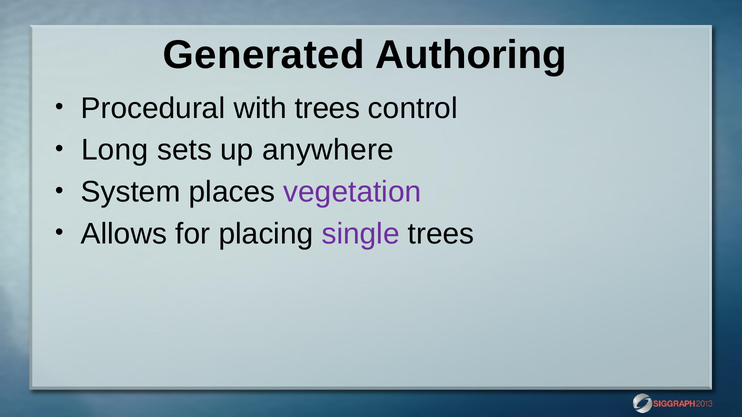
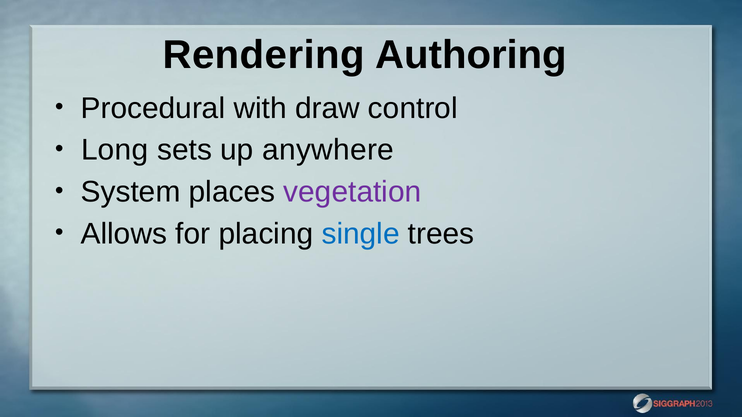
Generated: Generated -> Rendering (264, 55)
with trees: trees -> draw (327, 108)
single colour: purple -> blue (361, 234)
